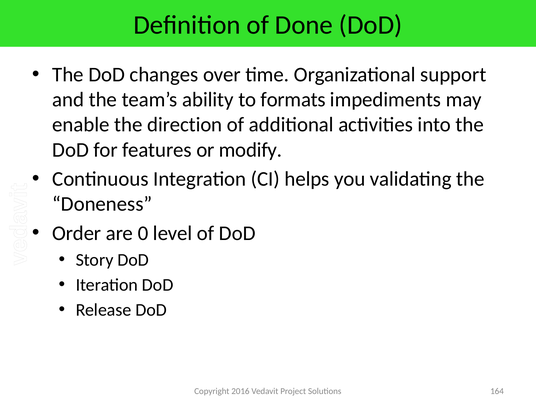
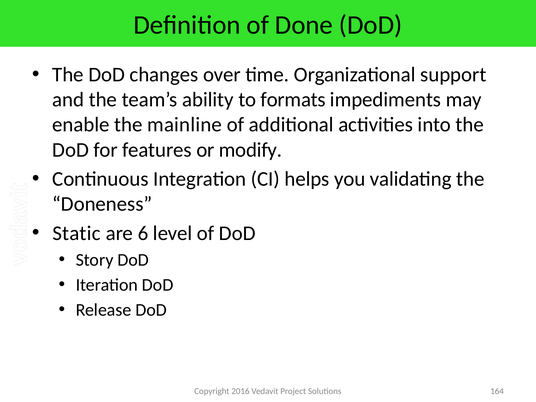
direction: direction -> mainline (185, 125)
Order: Order -> Static (77, 233)
0: 0 -> 6 (143, 233)
